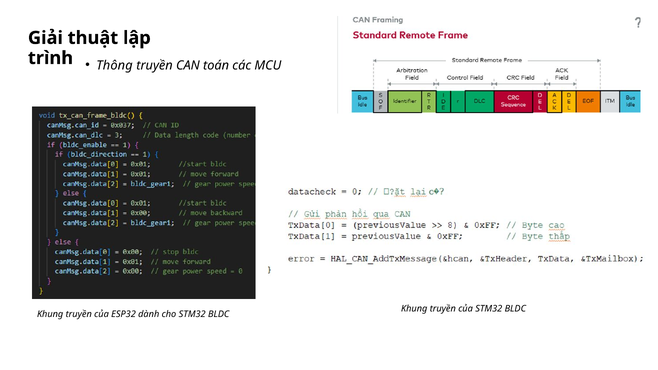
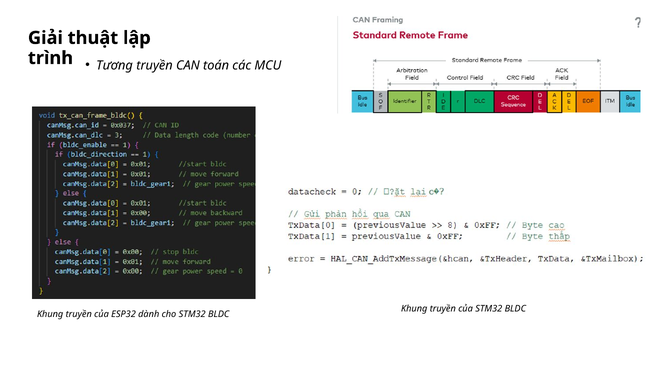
Thông: Thông -> Tương (115, 65)
